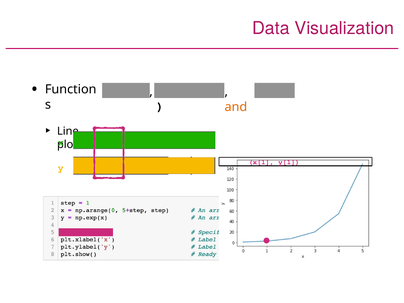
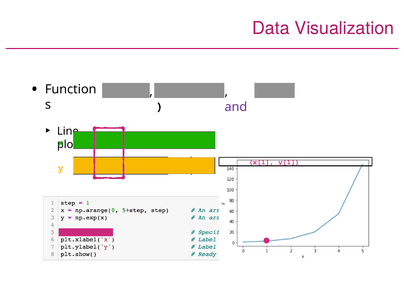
and colour: orange -> purple (236, 107)
